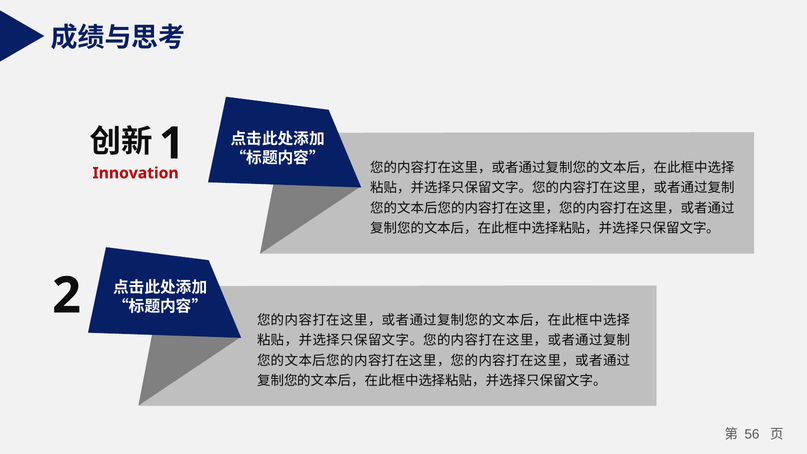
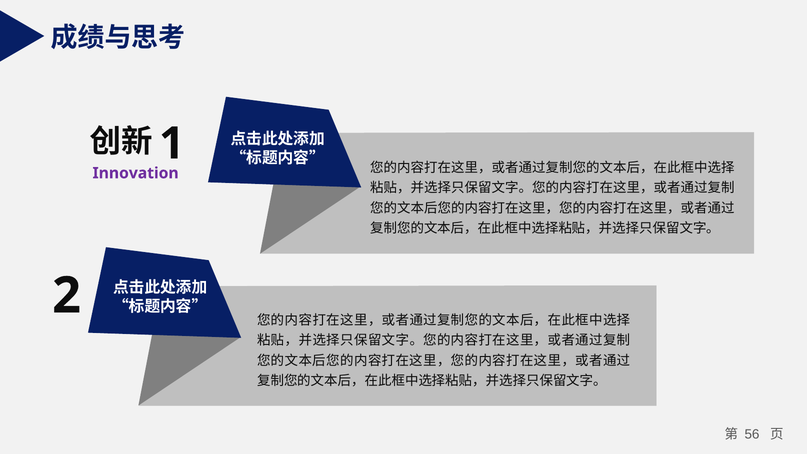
Innovation colour: red -> purple (136, 173)
